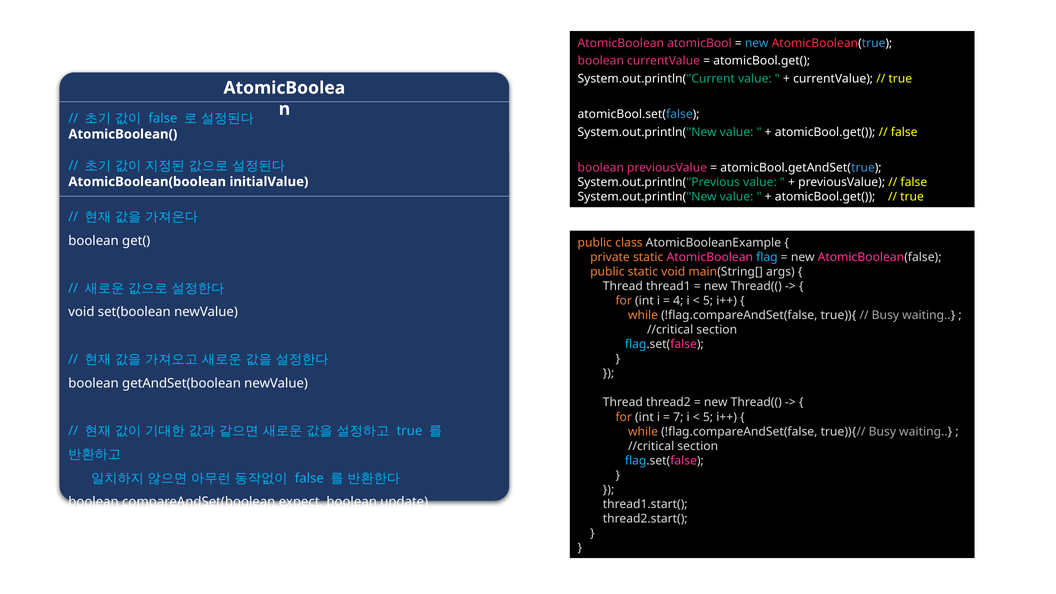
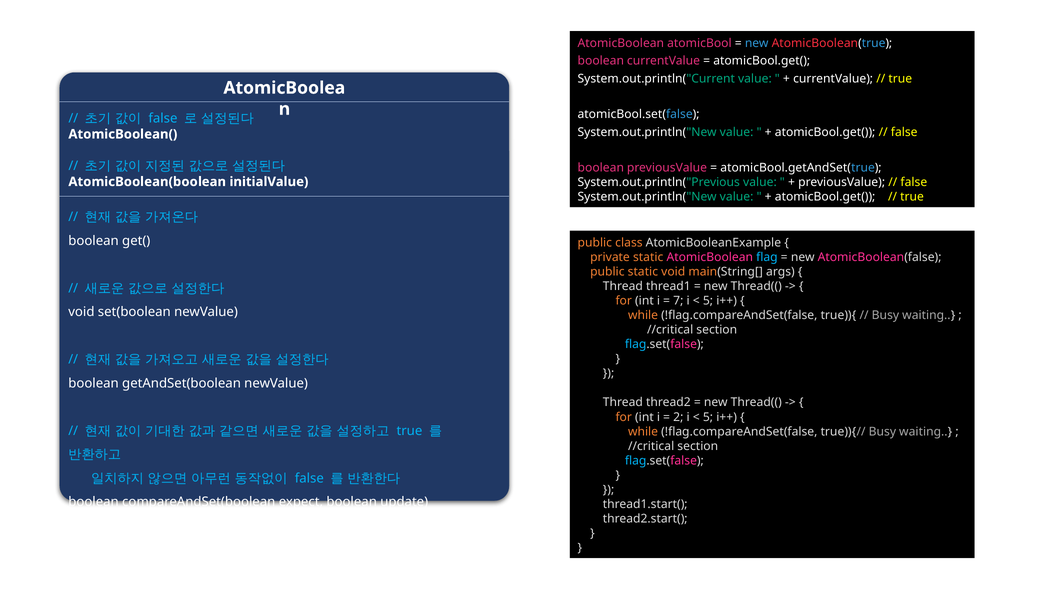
4: 4 -> 7 (678, 301)
7: 7 -> 2 (678, 417)
